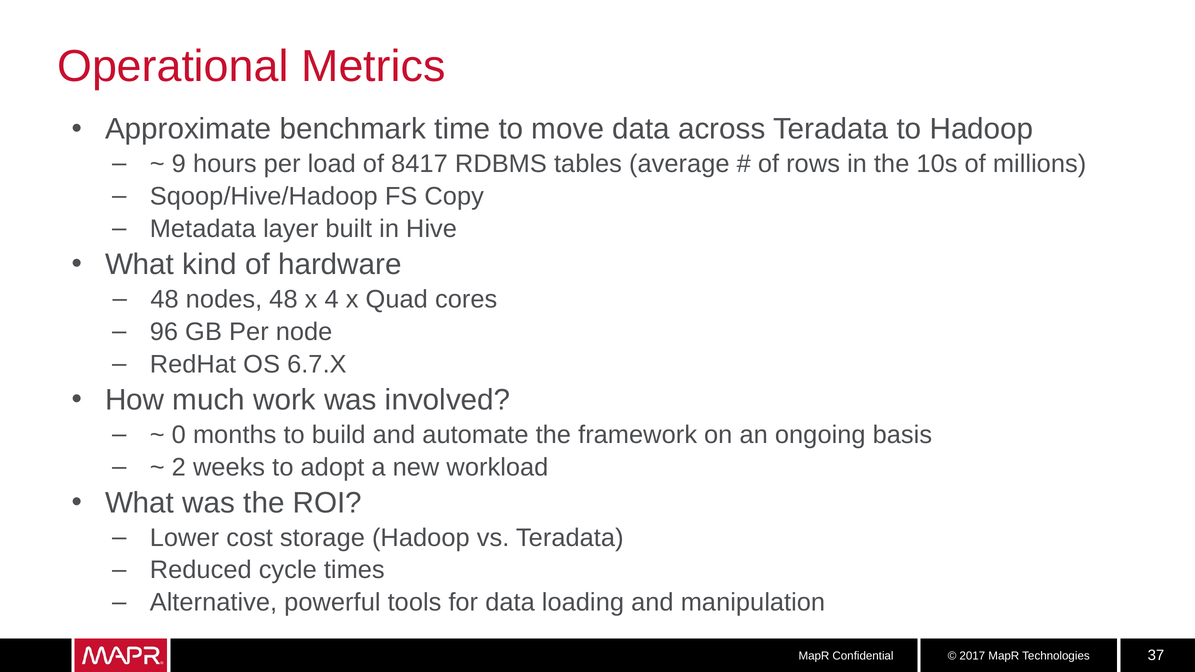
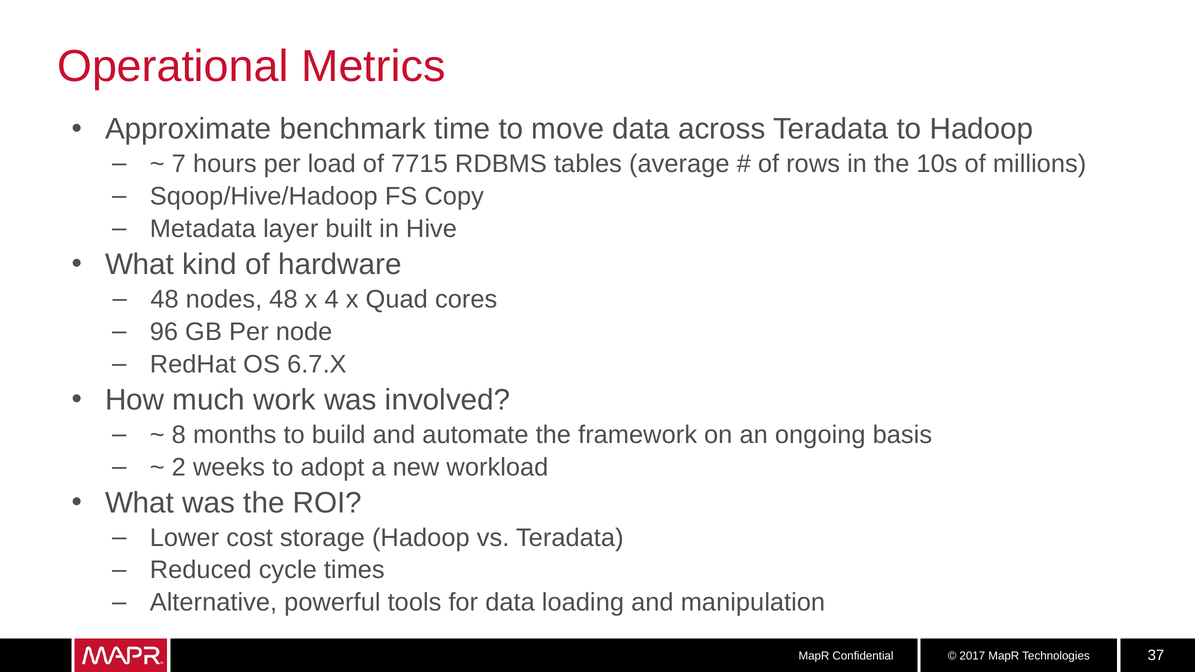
9: 9 -> 7 (179, 164)
8417: 8417 -> 7715 (419, 164)
0: 0 -> 8 (179, 435)
